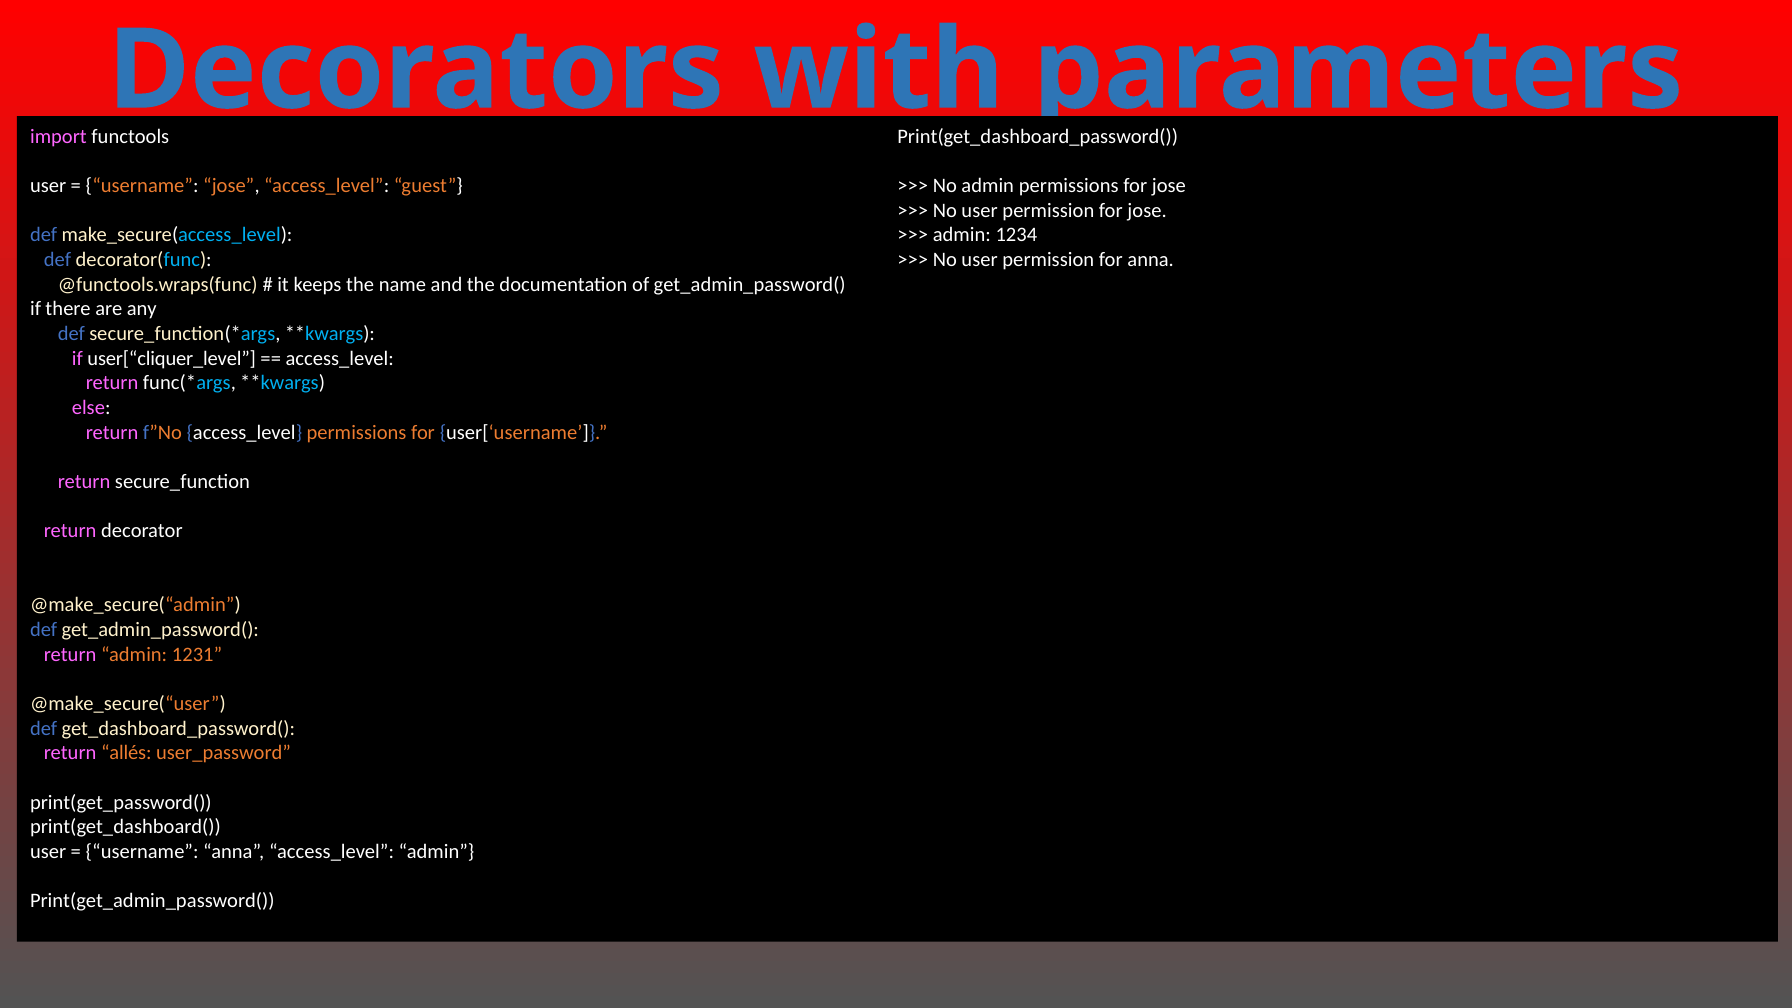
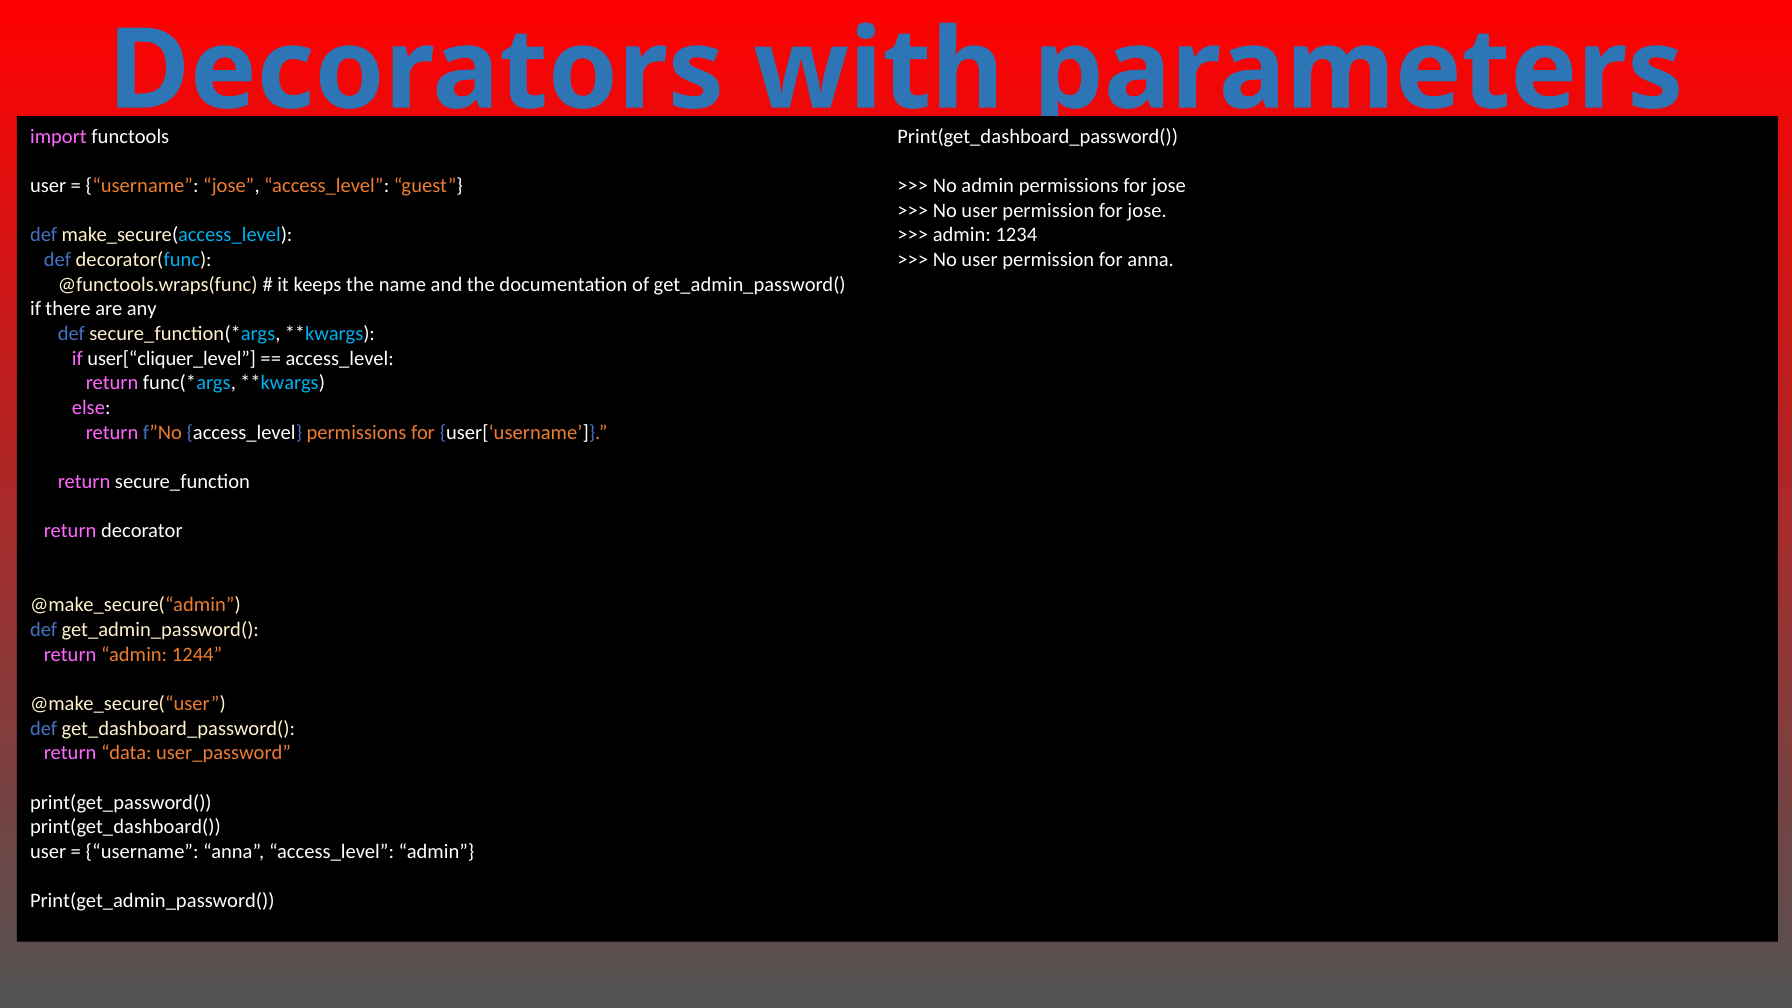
1231: 1231 -> 1244 (197, 654)
allés: allés -> data (126, 753)
